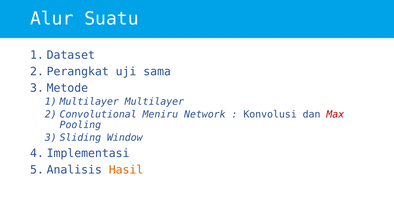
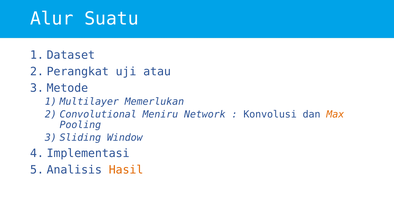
sama: sama -> atau (157, 71)
Multilayer Multilayer: Multilayer -> Memerlukan (154, 101)
Max colour: red -> orange (335, 114)
